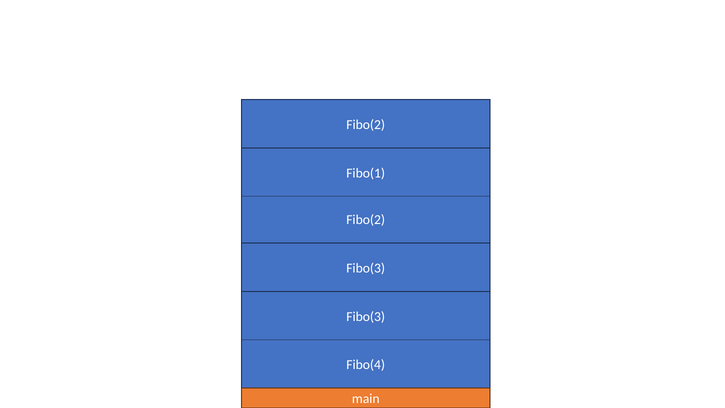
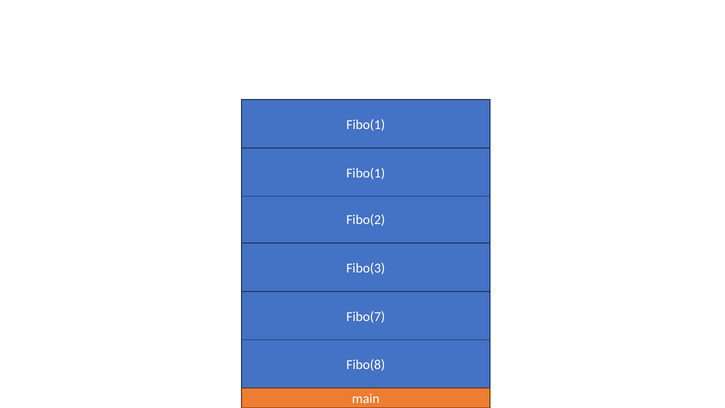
Fibo(2: Fibo(2 -> Fibo(1 (366, 125)
Fibo(3: Fibo(3 -> Fibo(7 (366, 316)
Fibo(4: Fibo(4 -> Fibo(8 (366, 365)
